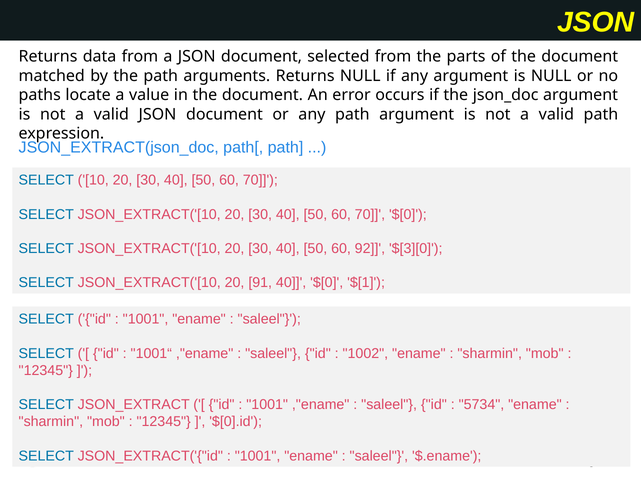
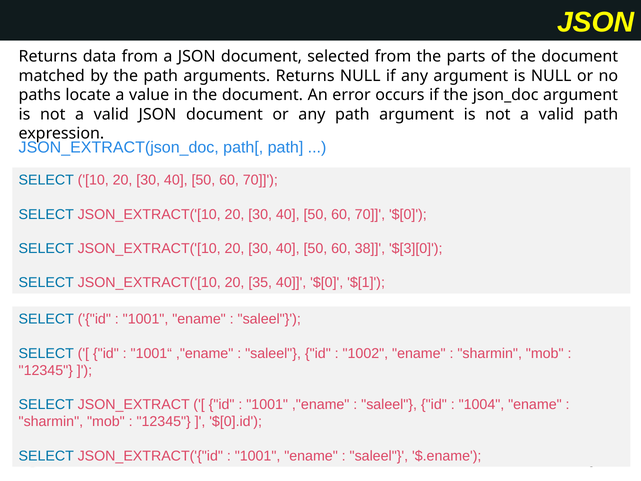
92: 92 -> 38 (370, 248)
91: 91 -> 35 (260, 283)
5734: 5734 -> 1004 (481, 404)
